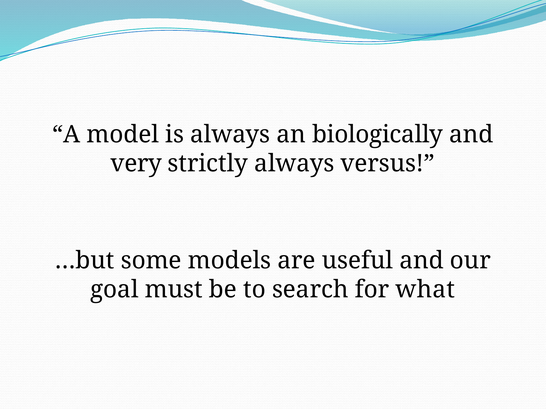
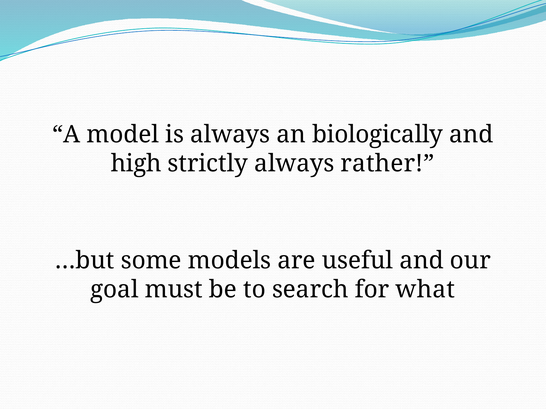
very: very -> high (136, 164)
versus: versus -> rather (388, 164)
